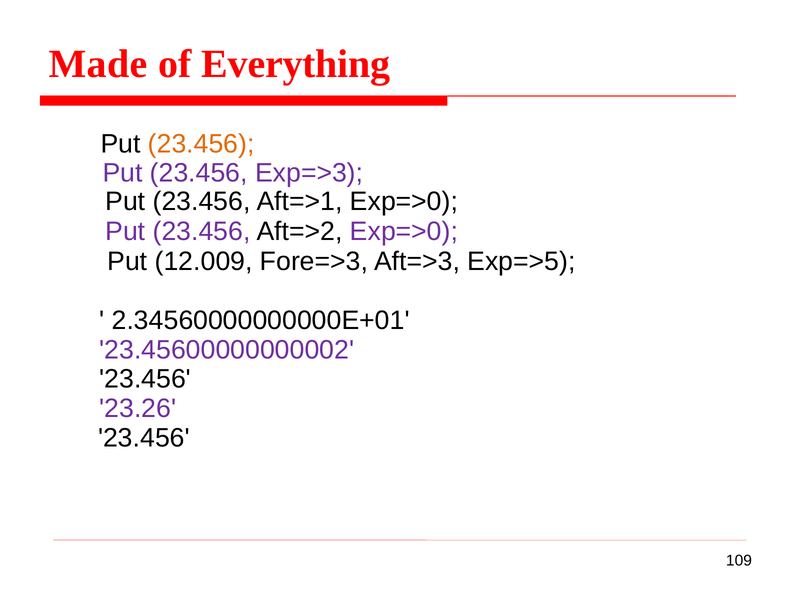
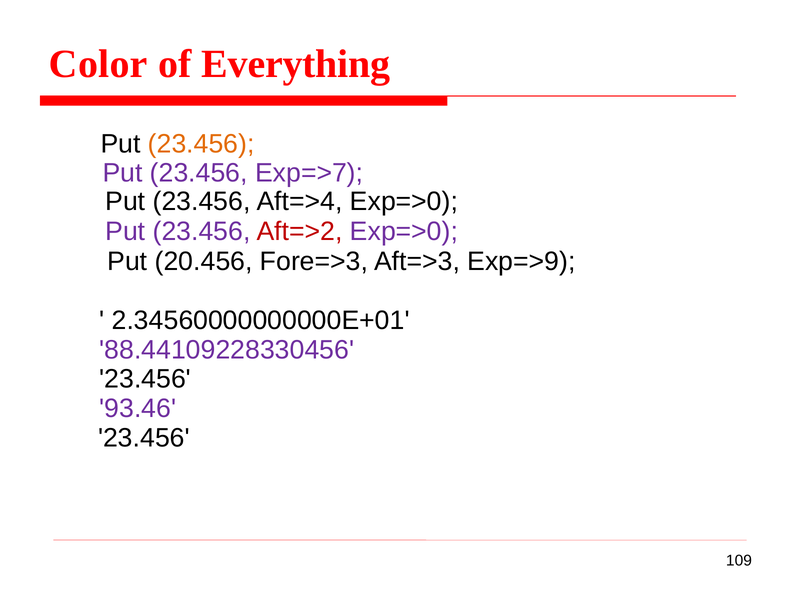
Made: Made -> Color (98, 64)
Exp=>3: Exp=>3 -> Exp=>7 (309, 173)
Aft=>1: Aft=>1 -> Aft=>4 (300, 201)
Aft=>2 colour: black -> red (300, 231)
12.009: 12.009 -> 20.456 (204, 261)
Exp=>5: Exp=>5 -> Exp=>9 (521, 261)
23.45600000000002: 23.45600000000002 -> 88.44109228330456 (227, 350)
23.26: 23.26 -> 93.46 (138, 408)
